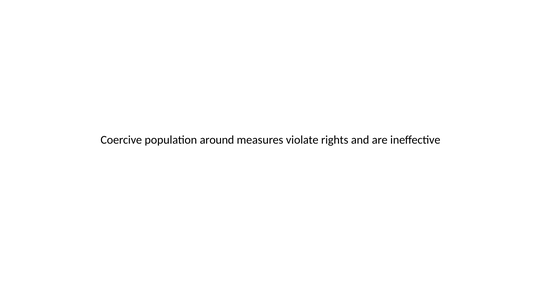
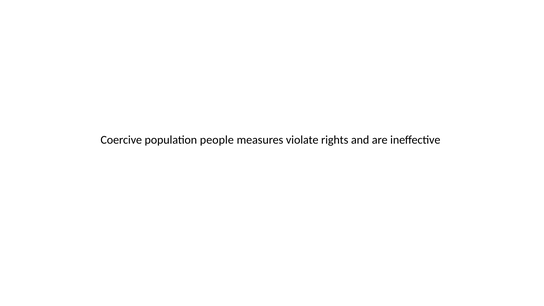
around: around -> people (217, 140)
